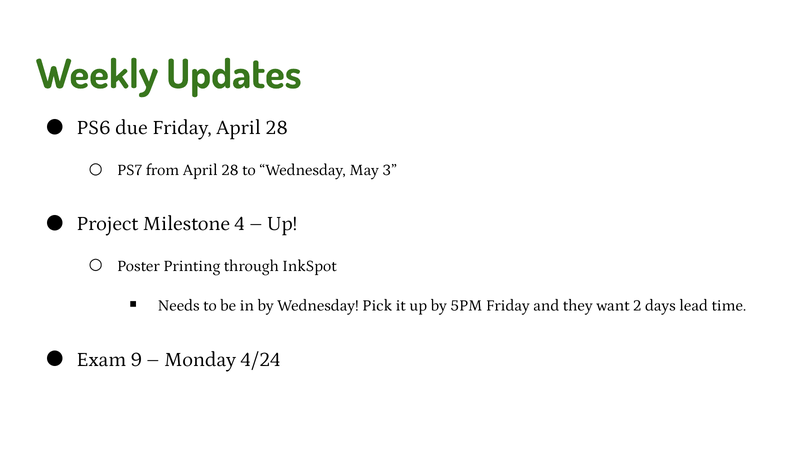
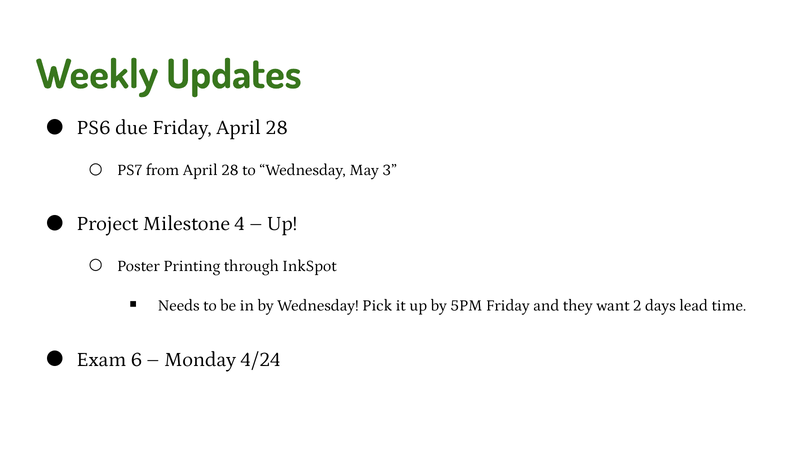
9: 9 -> 6 (136, 359)
